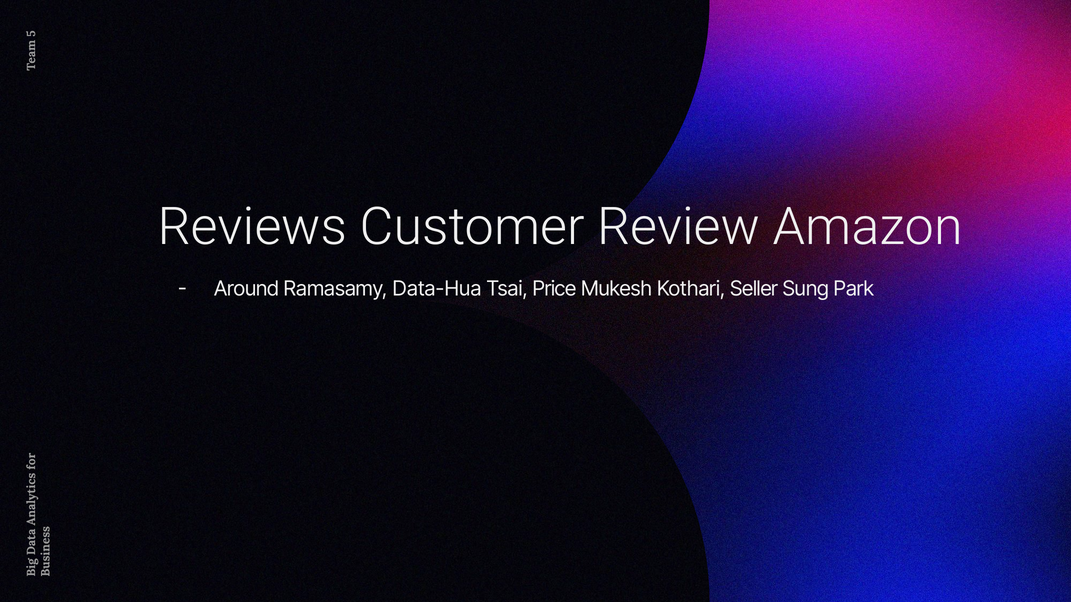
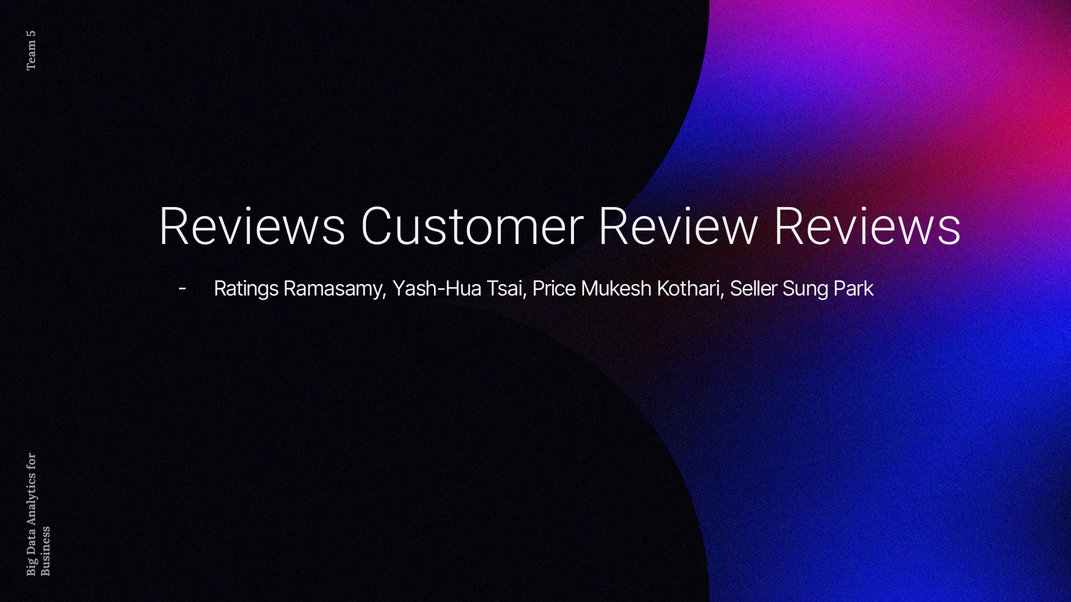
Review Amazon: Amazon -> Reviews (868, 227)
Around: Around -> Ratings (247, 289)
Data-Hua: Data-Hua -> Yash-Hua (437, 289)
